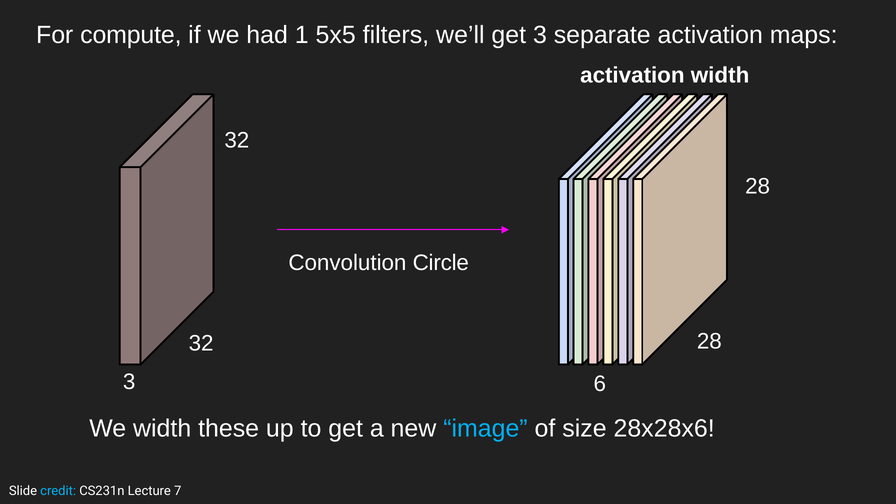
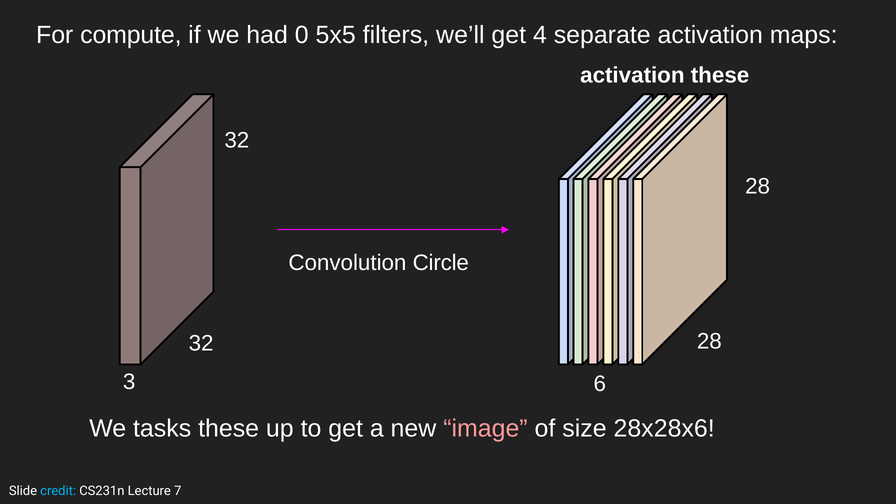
1: 1 -> 0 (302, 35)
get 3: 3 -> 4 (540, 35)
activation width: width -> these (720, 75)
We width: width -> tasks (162, 428)
image colour: light blue -> pink (485, 428)
